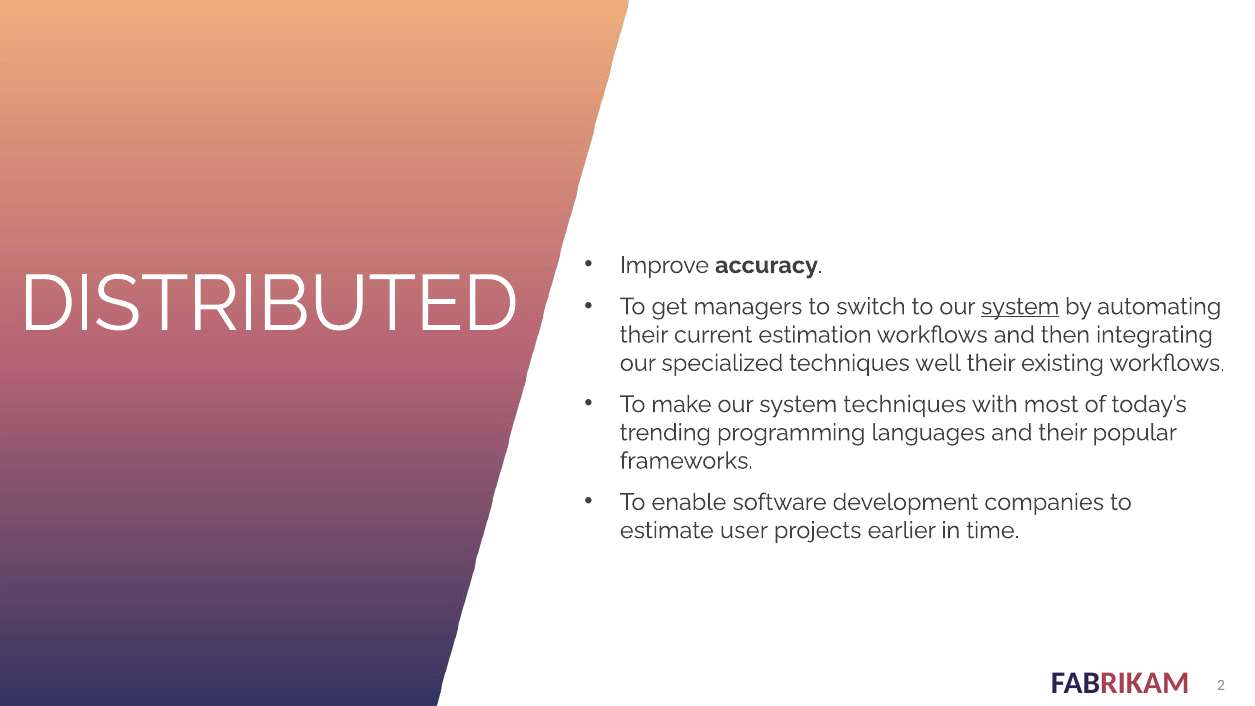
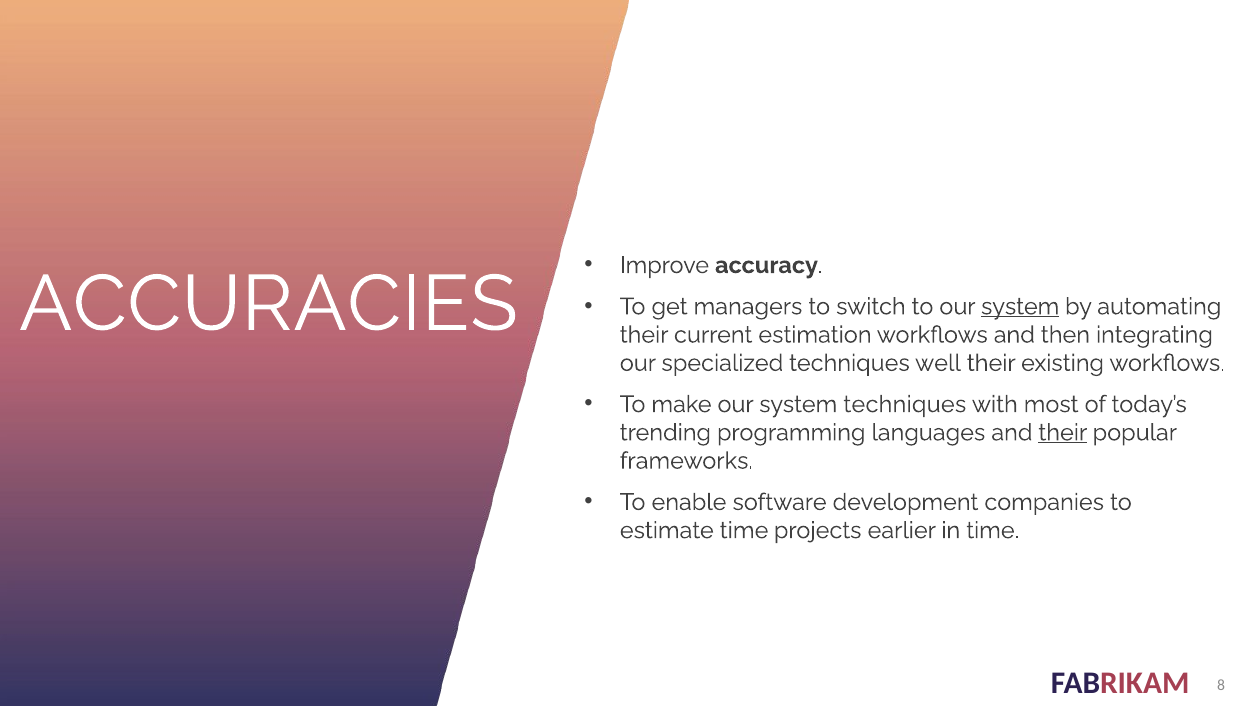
DISTRIBUTED: DISTRIBUTED -> ACCURACIES (268, 304)
their underline: none -> present (1063, 433)
estimate user: user -> time (744, 530)
2: 2 -> 8 (1221, 686)
